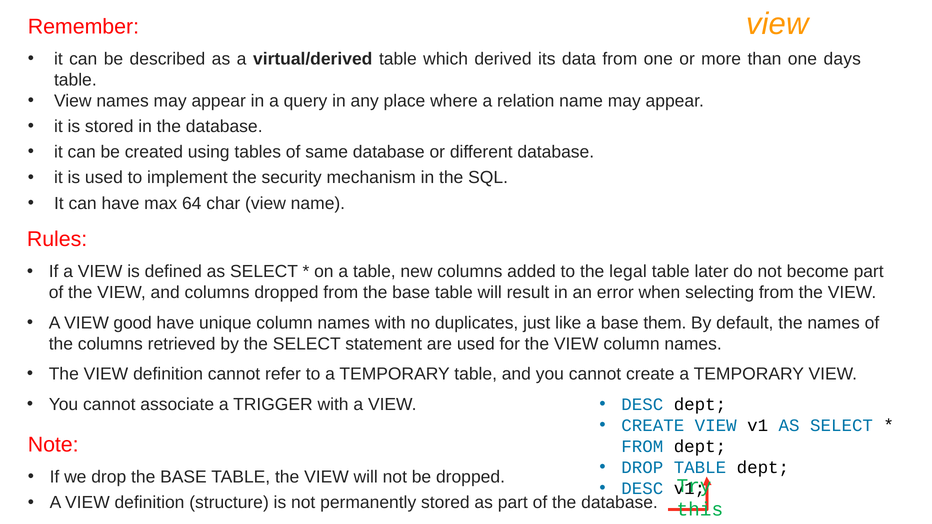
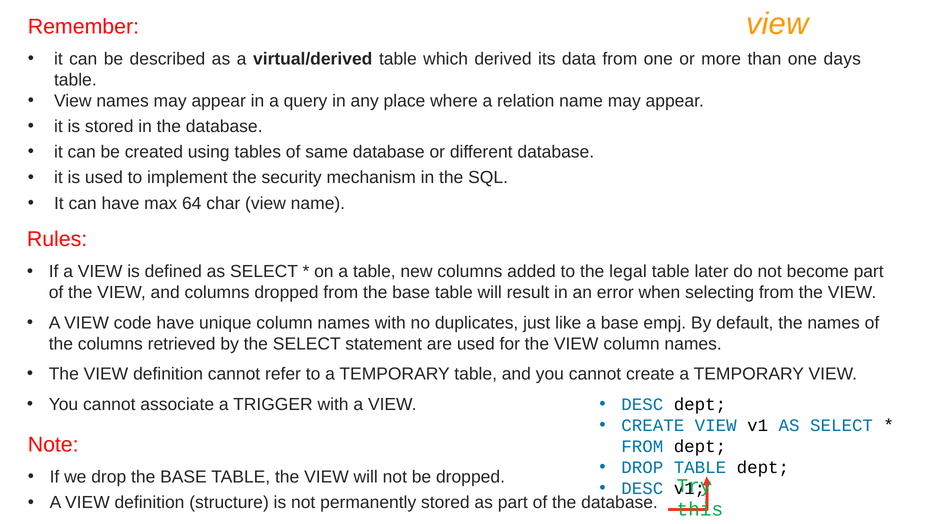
good: good -> code (133, 323)
them: them -> empj (665, 323)
